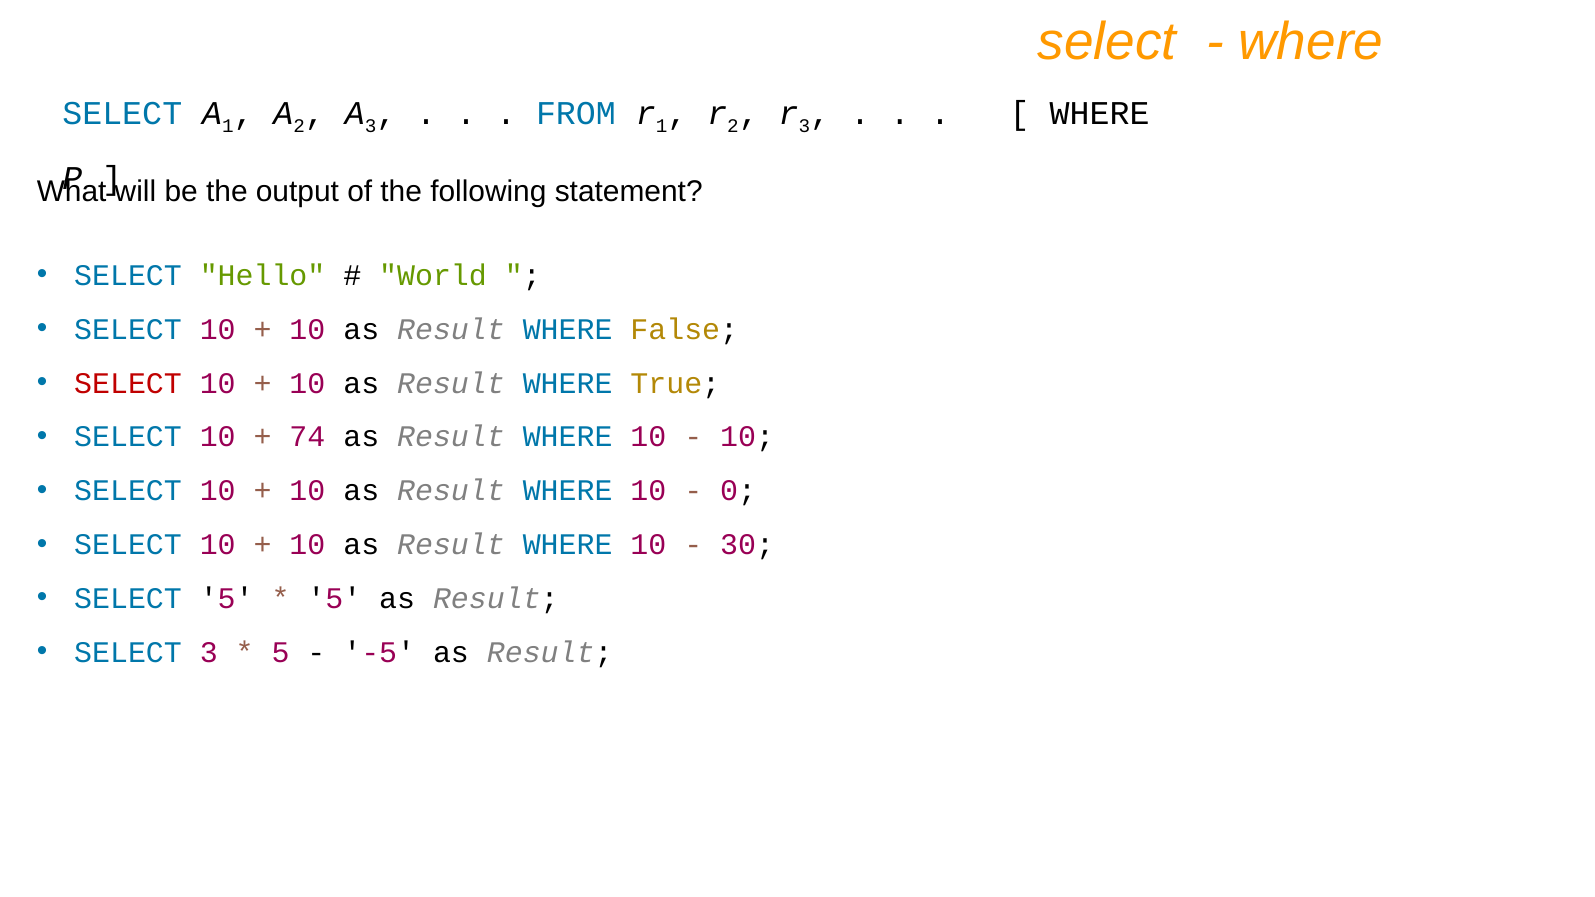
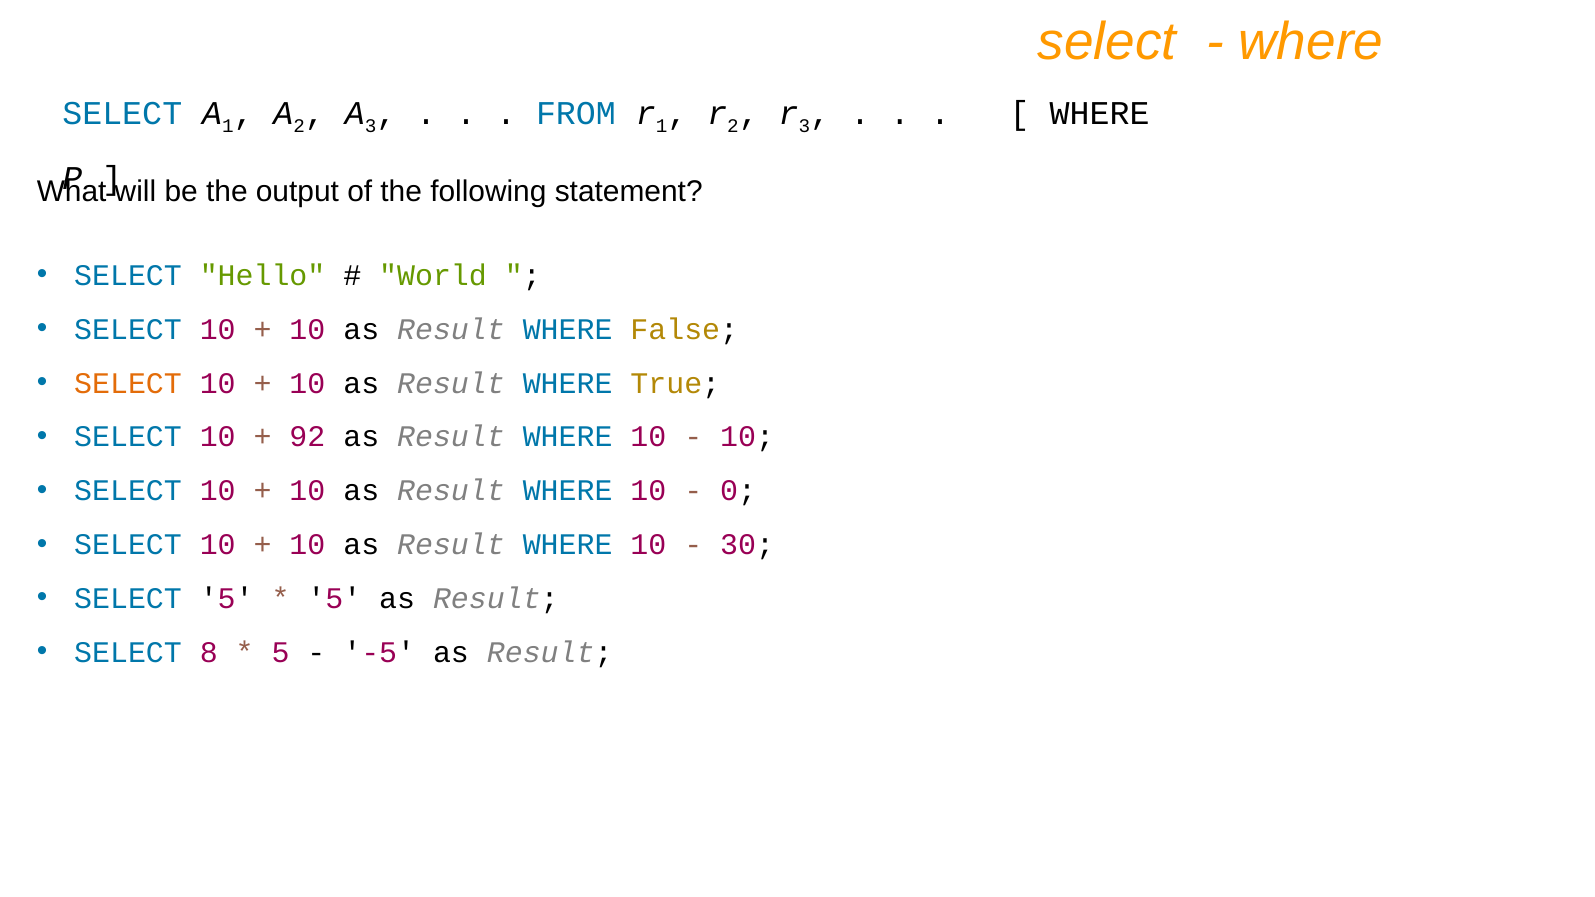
SELECT colour: red -> orange (128, 383)
74: 74 -> 92 (307, 437)
SELECT 3: 3 -> 8 (209, 653)
